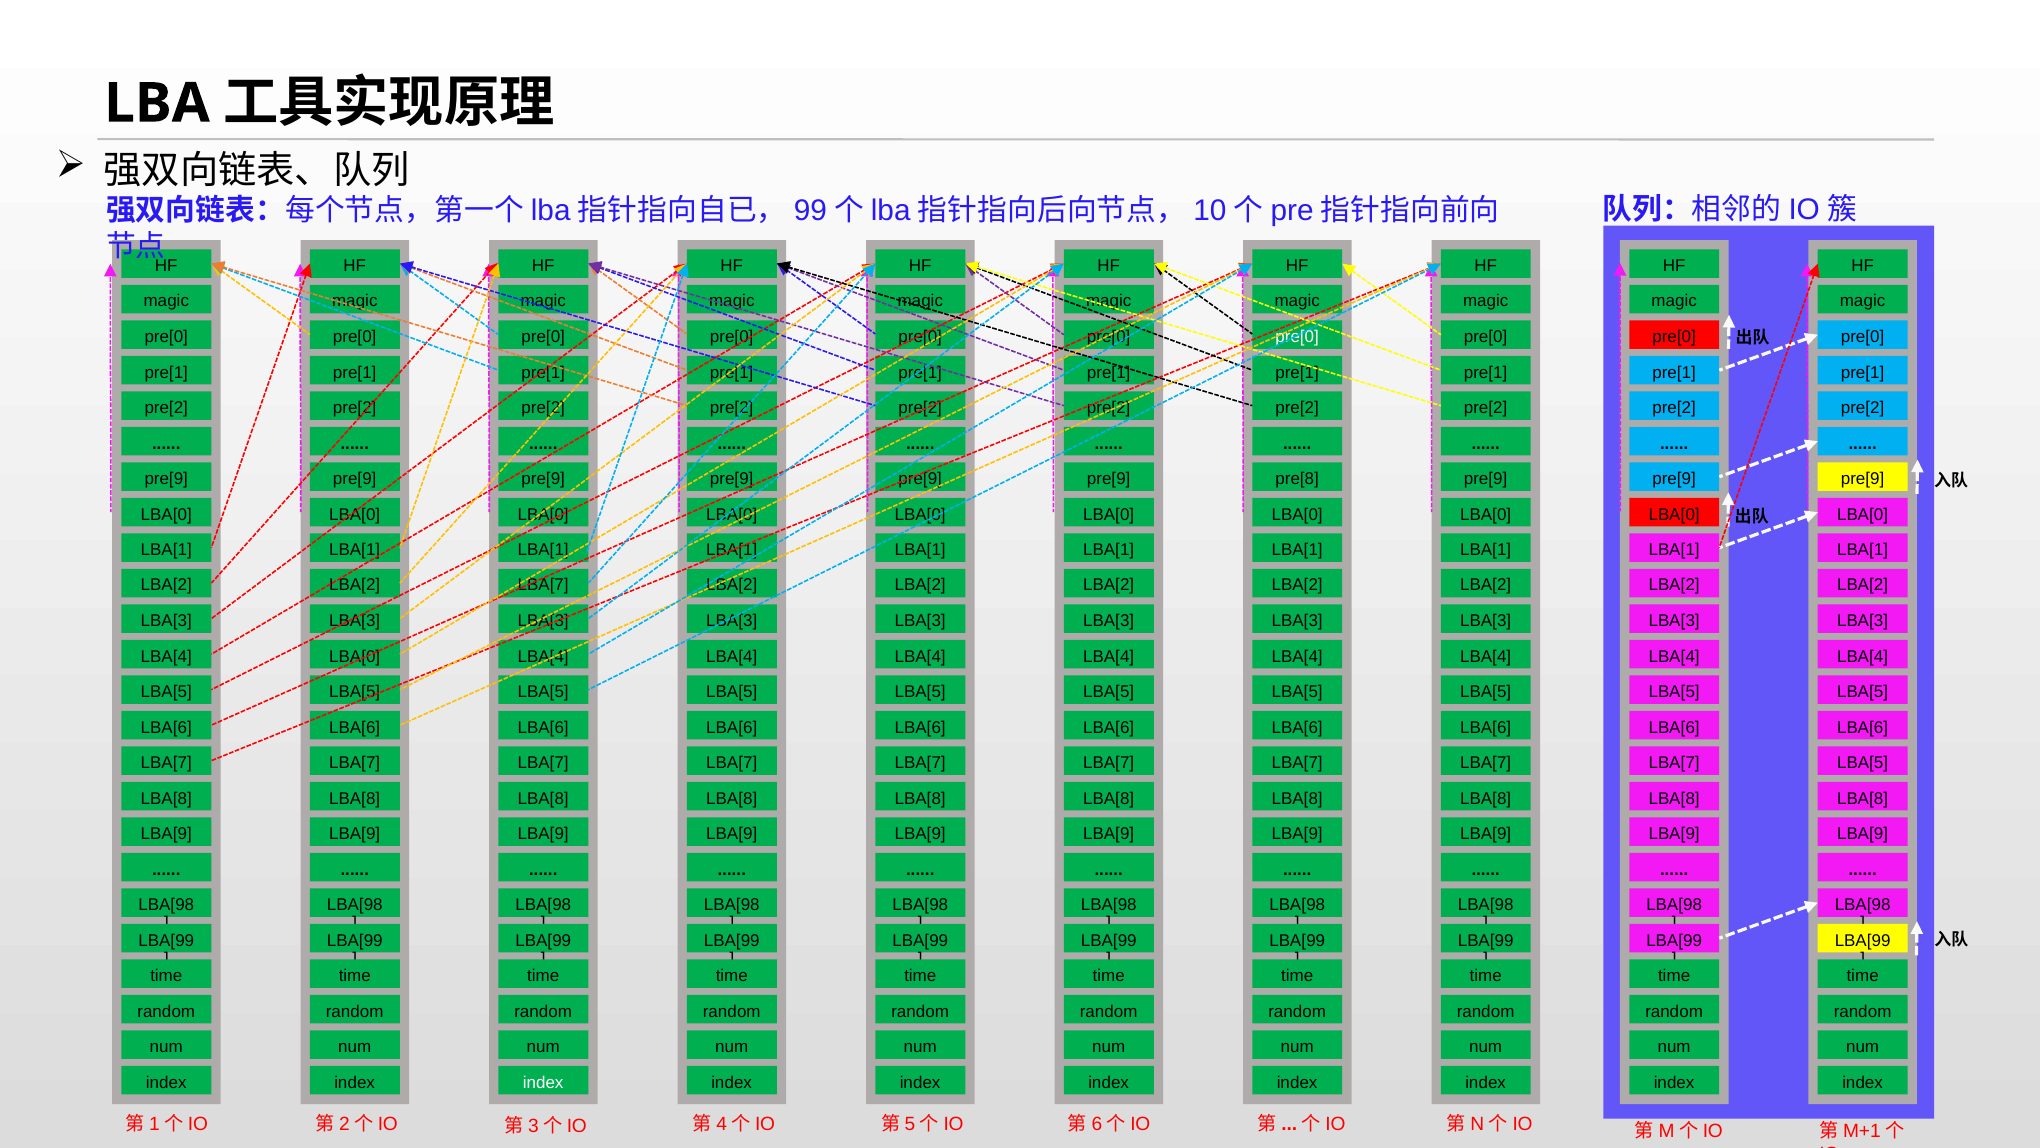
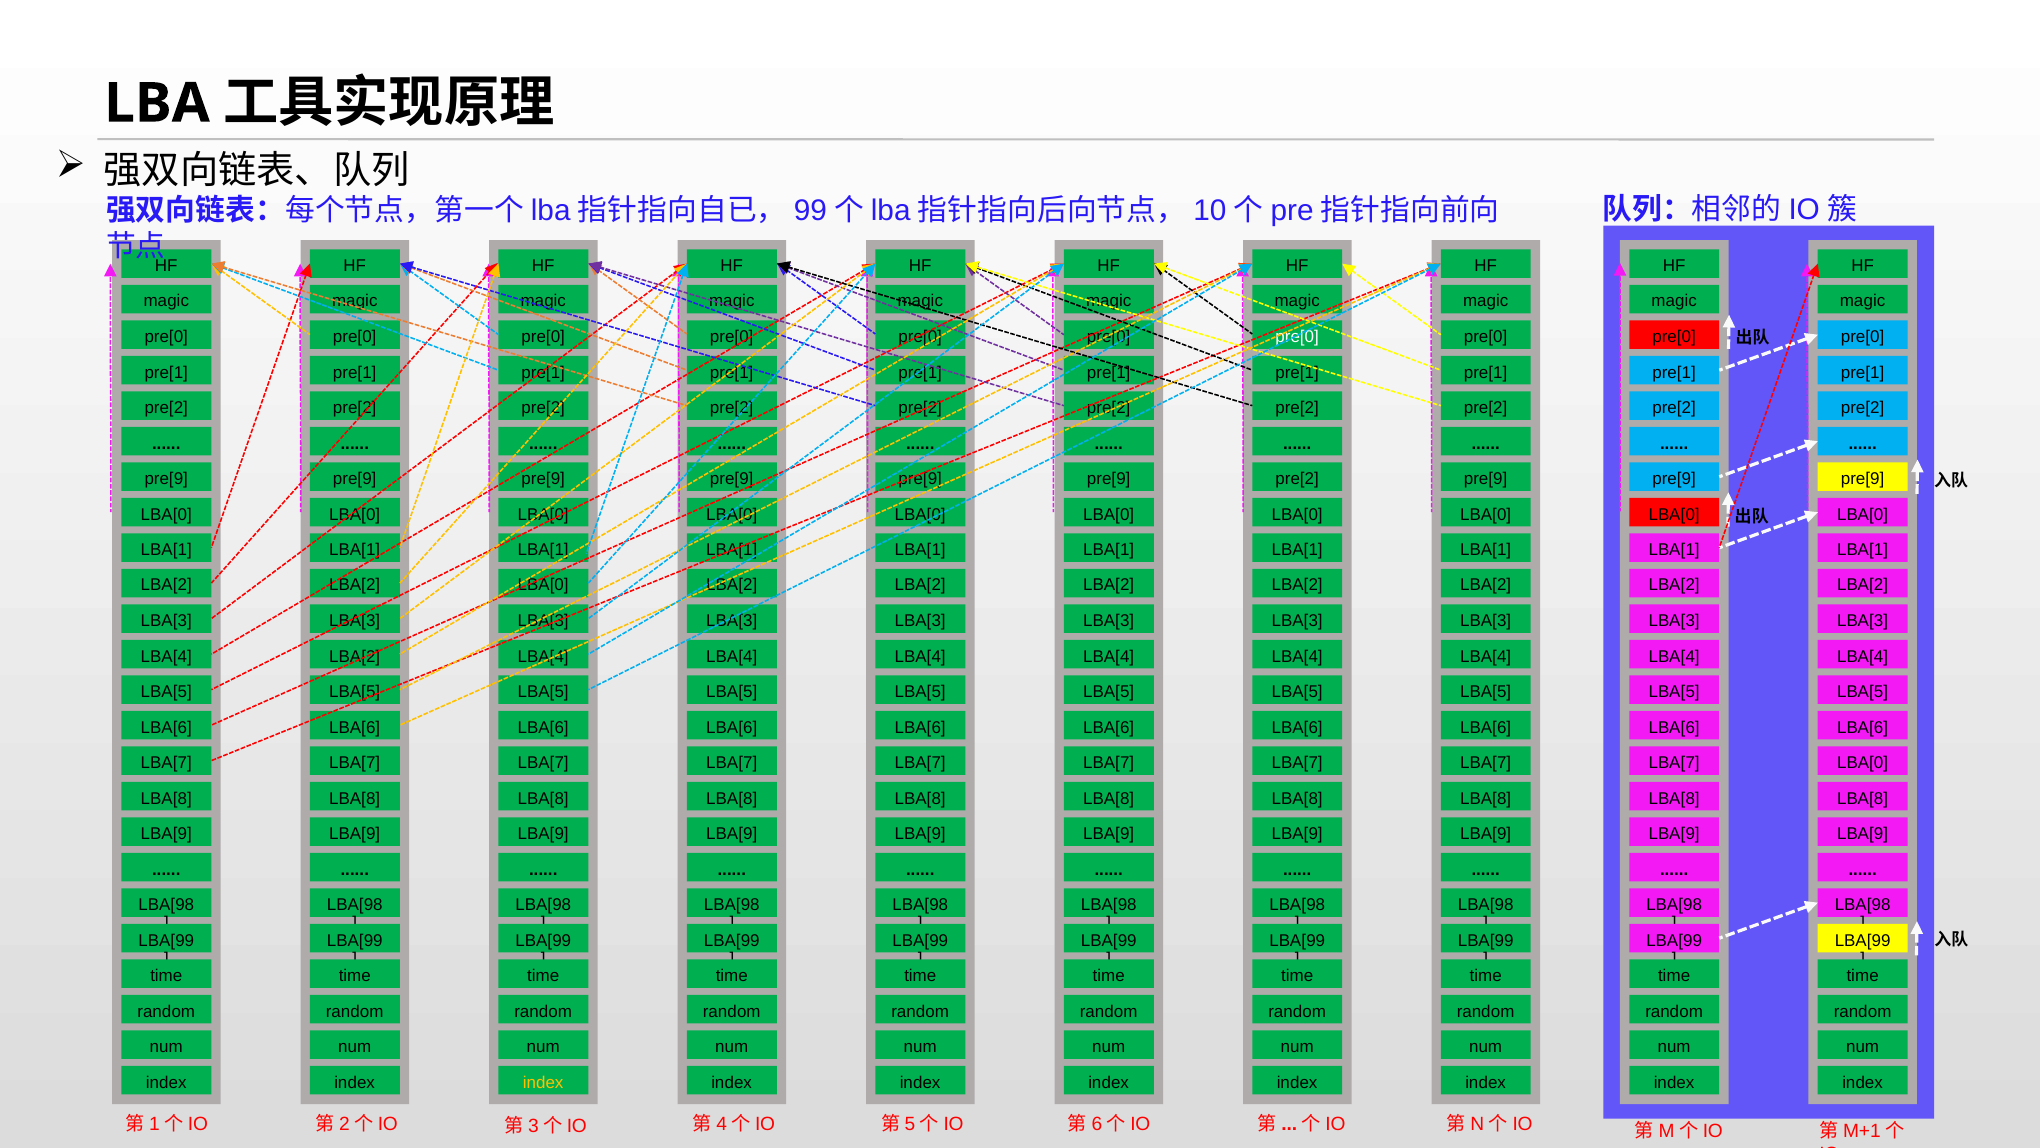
pre[8: pre[8 -> pre[2 (1297, 479)
LBA[7: LBA[7 -> LBA[0 (543, 585)
LBA[0: LBA[0 -> LBA[2 (355, 656)
LBA[5: LBA[5 -> LBA[0 (1863, 763)
index colour: white -> yellow (543, 1082)
